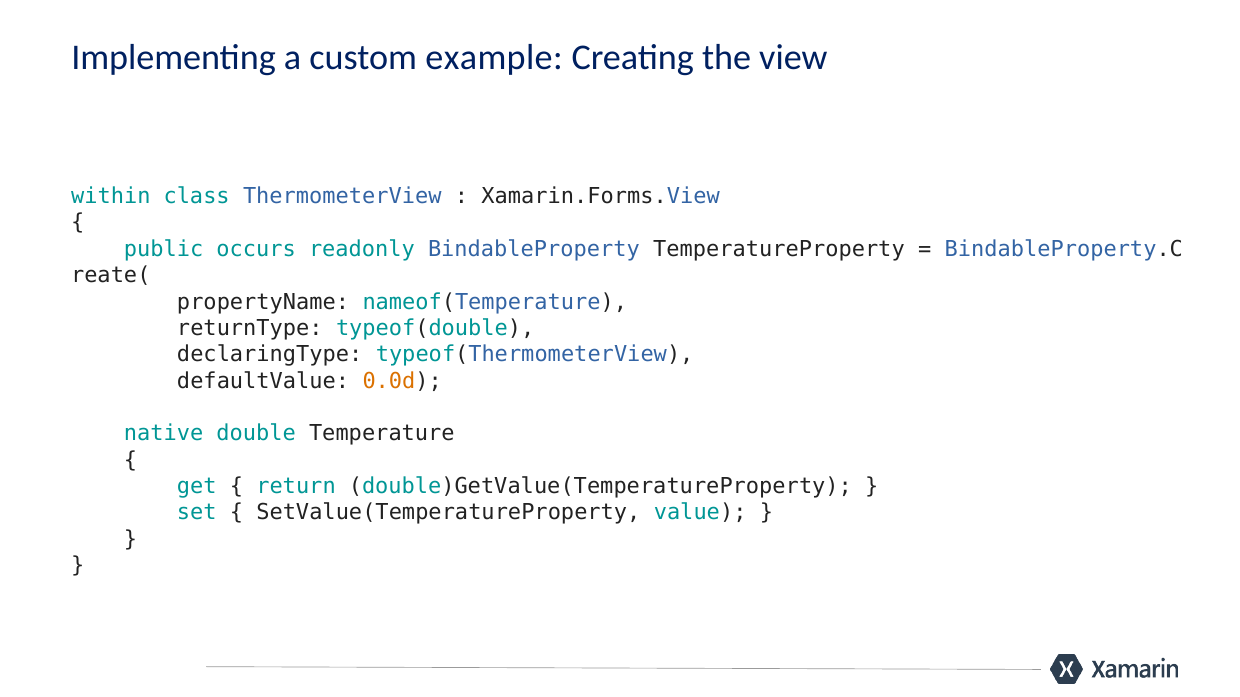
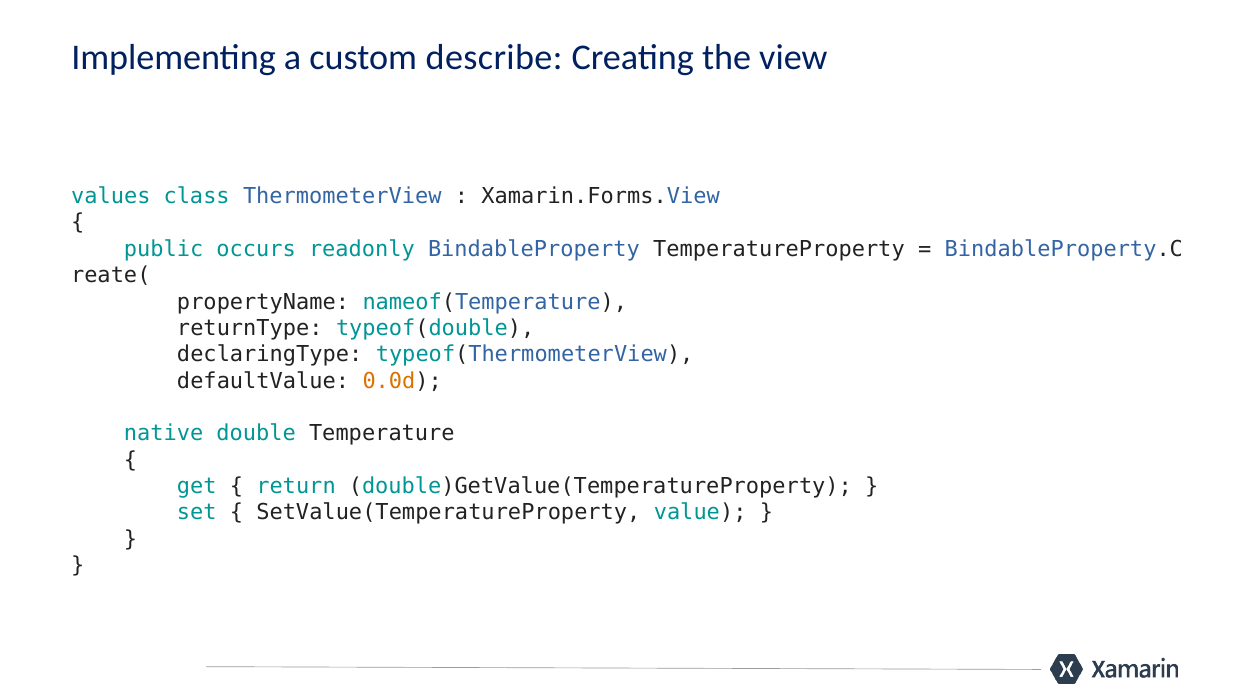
example: example -> describe (494, 57)
within: within -> values (111, 197)
